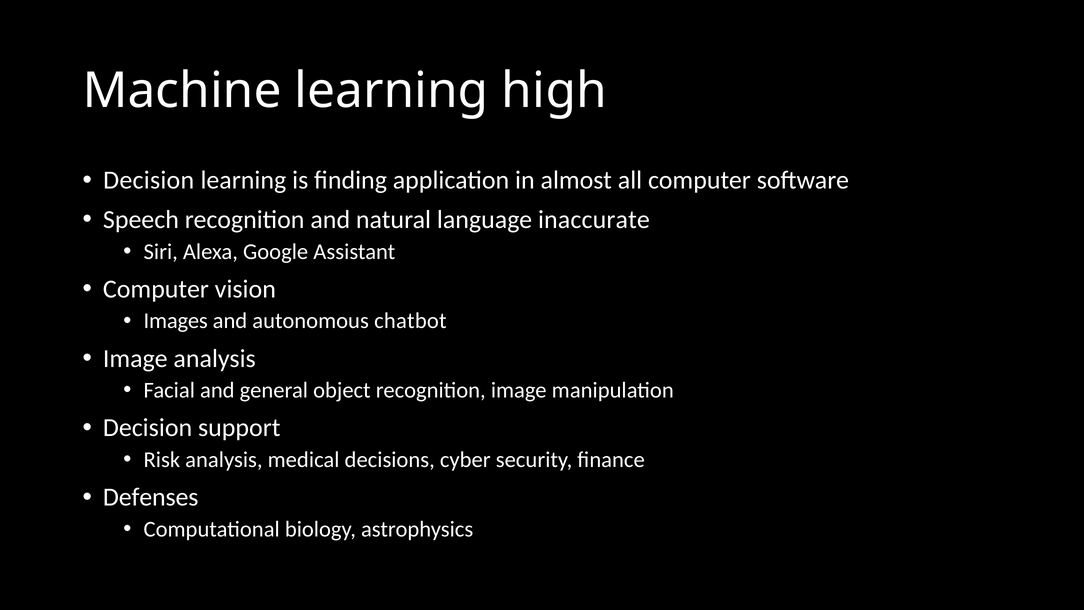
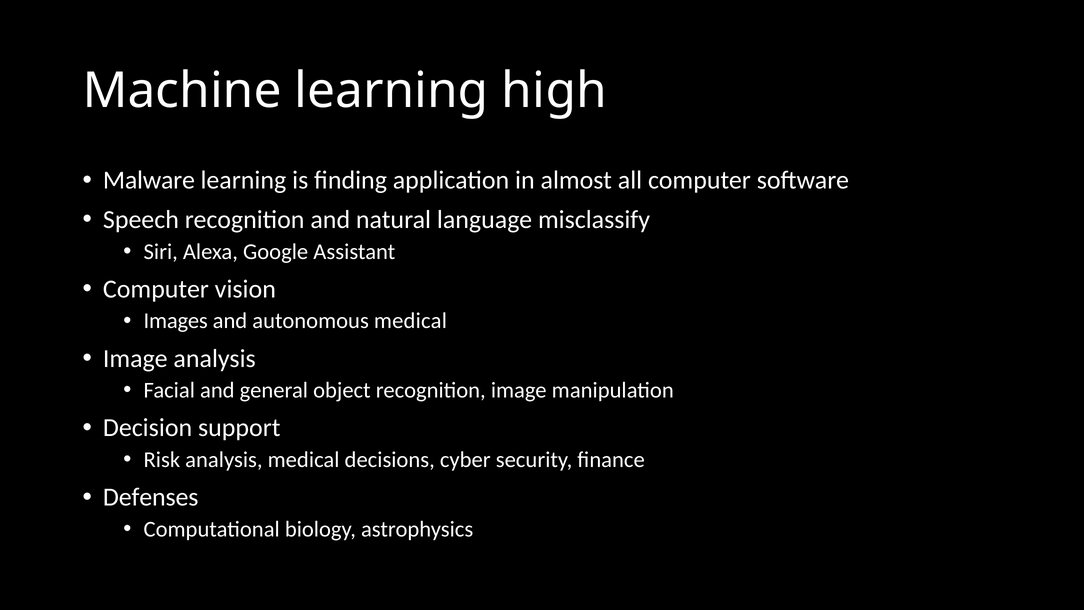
Decision: Decision -> Malware (149, 180)
inaccurate: inaccurate -> misclassify (594, 220)
autonomous chatbot: chatbot -> medical (410, 321)
